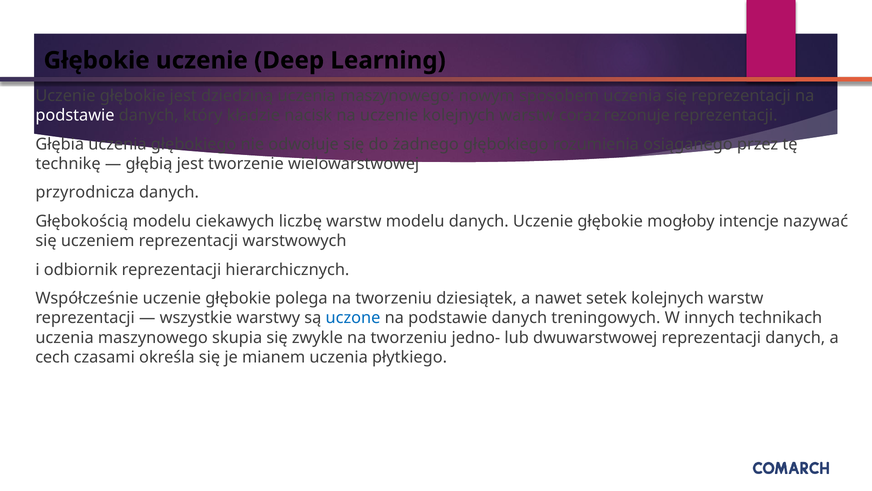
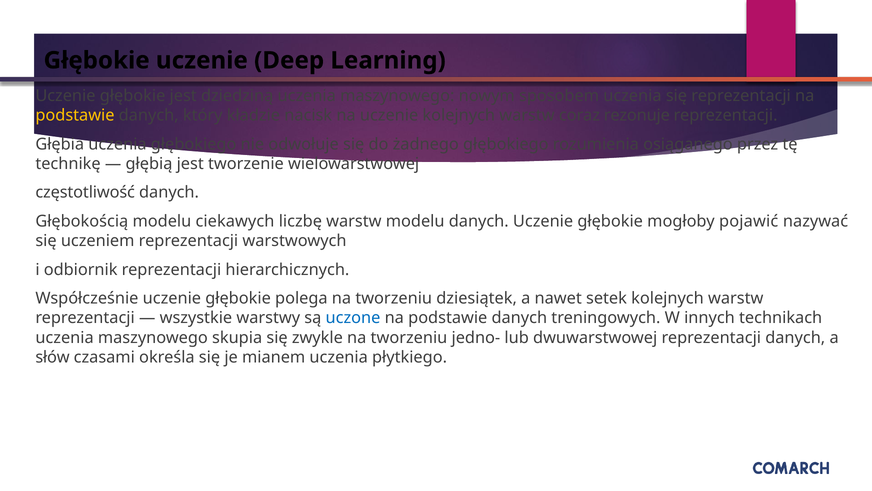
podstawie colour: white -> yellow (75, 115)
przyrodnicza: przyrodnicza -> częstotliwość (85, 192)
intencje: intencje -> pojawić (749, 221)
cech: cech -> słów (53, 357)
